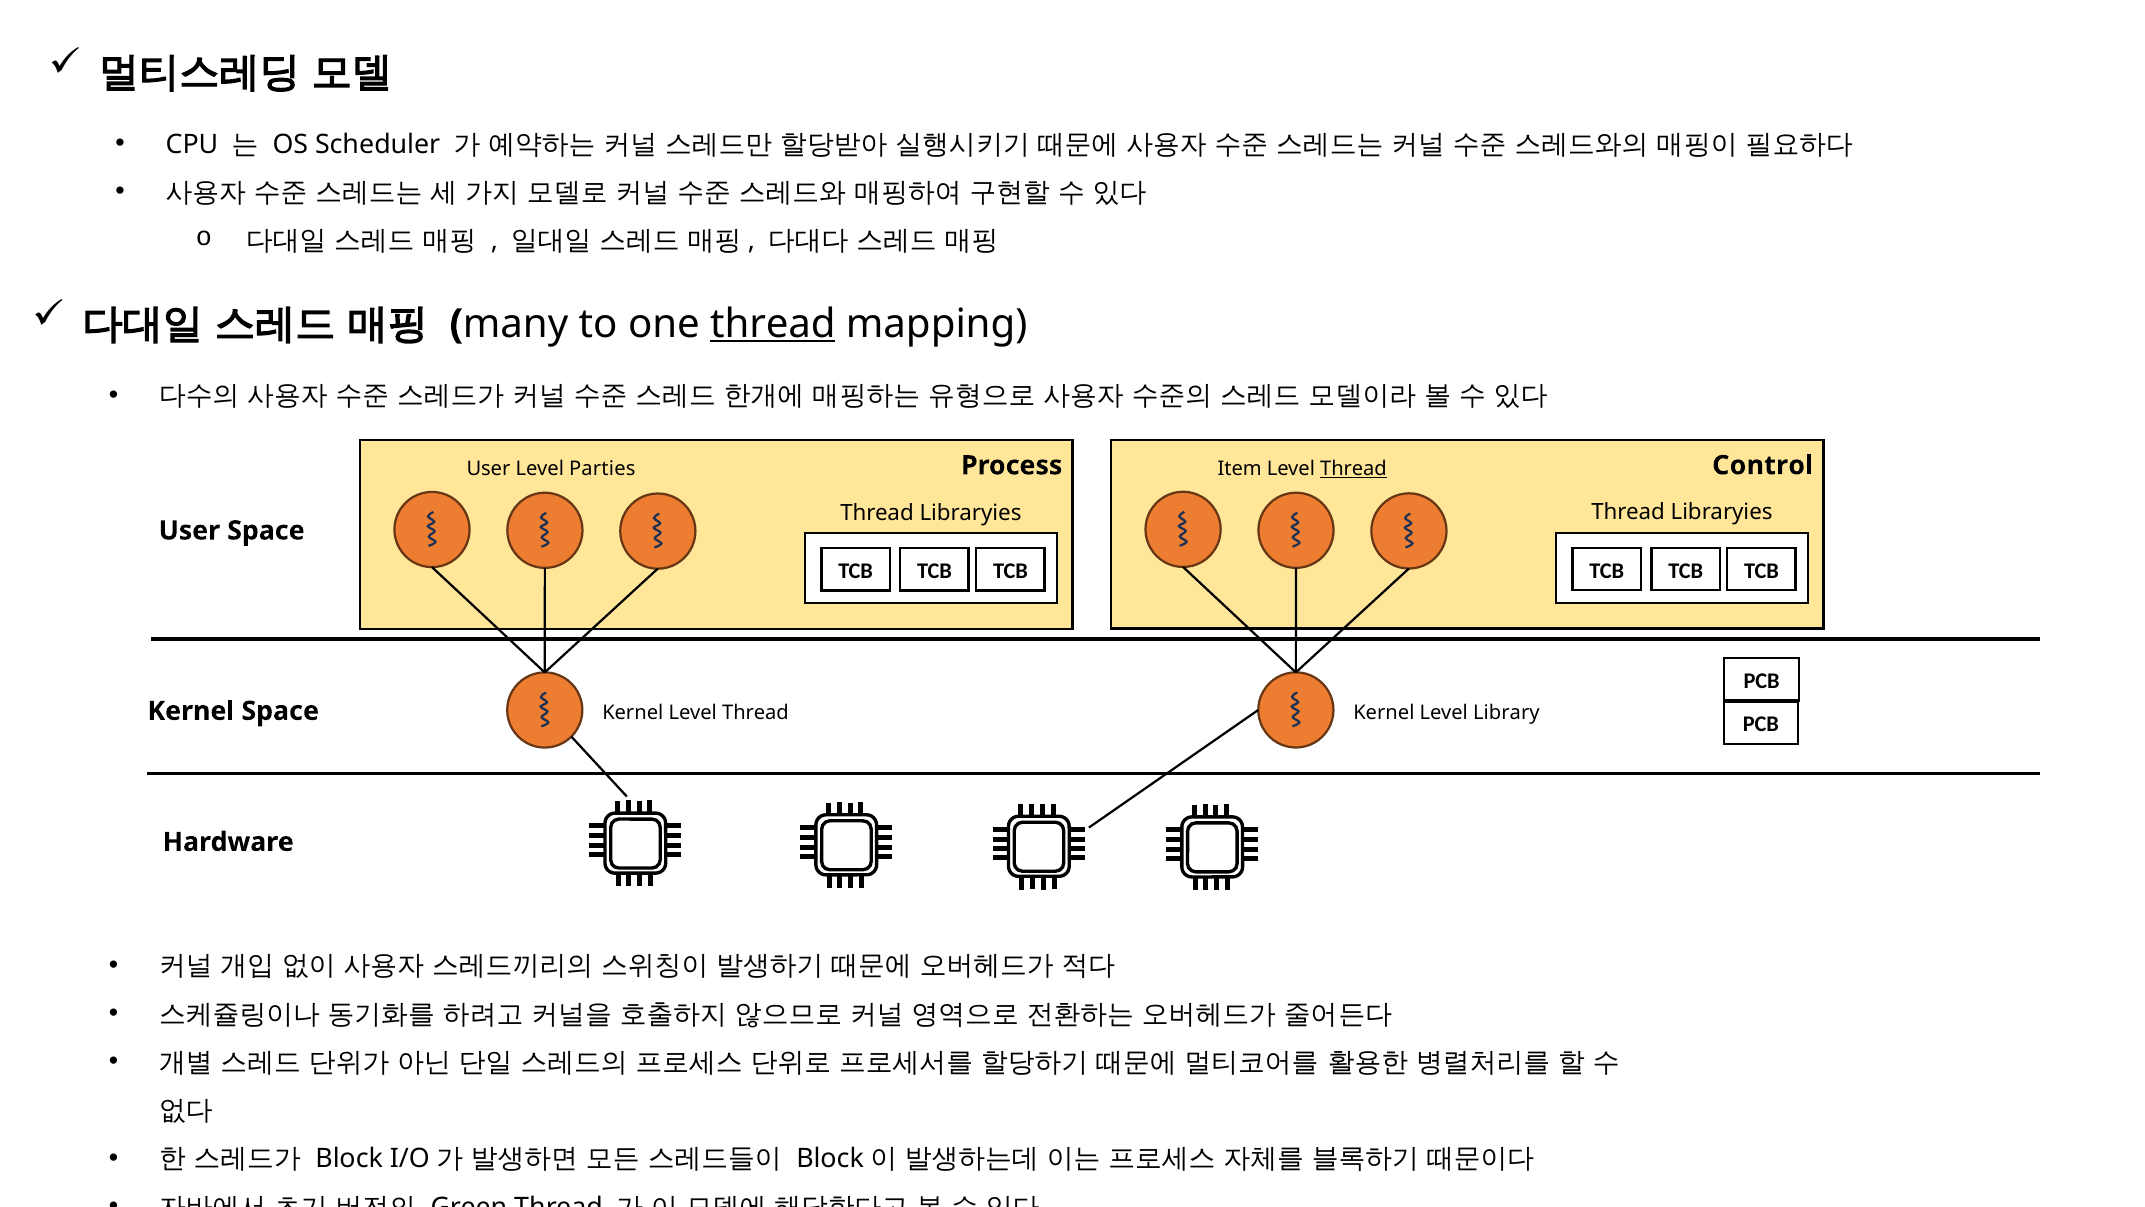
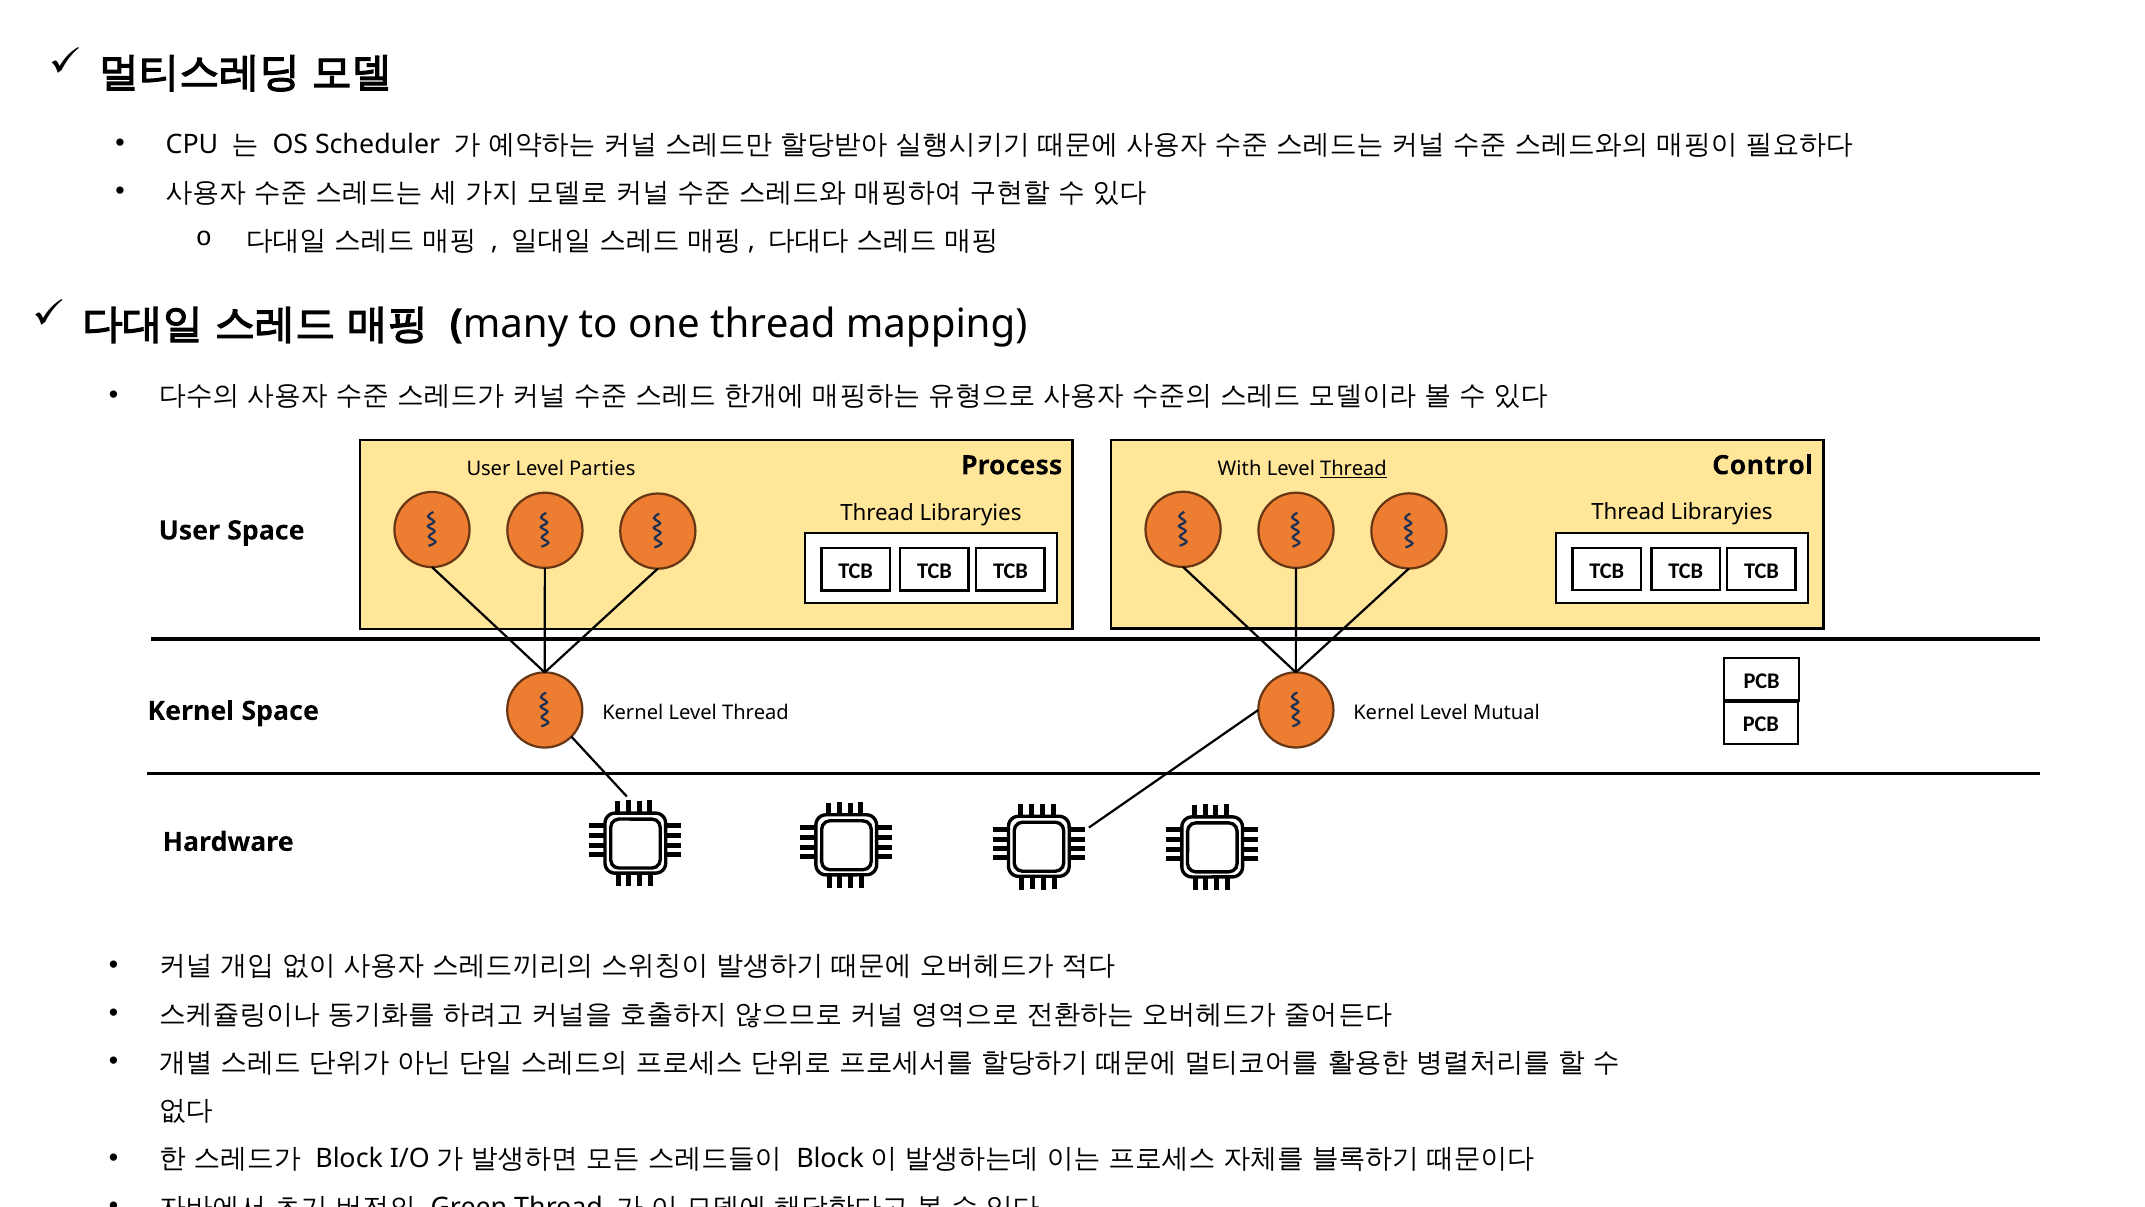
thread underline: present -> none (773, 324)
Item: Item -> With (1240, 469)
Library: Library -> Mutual (1506, 712)
